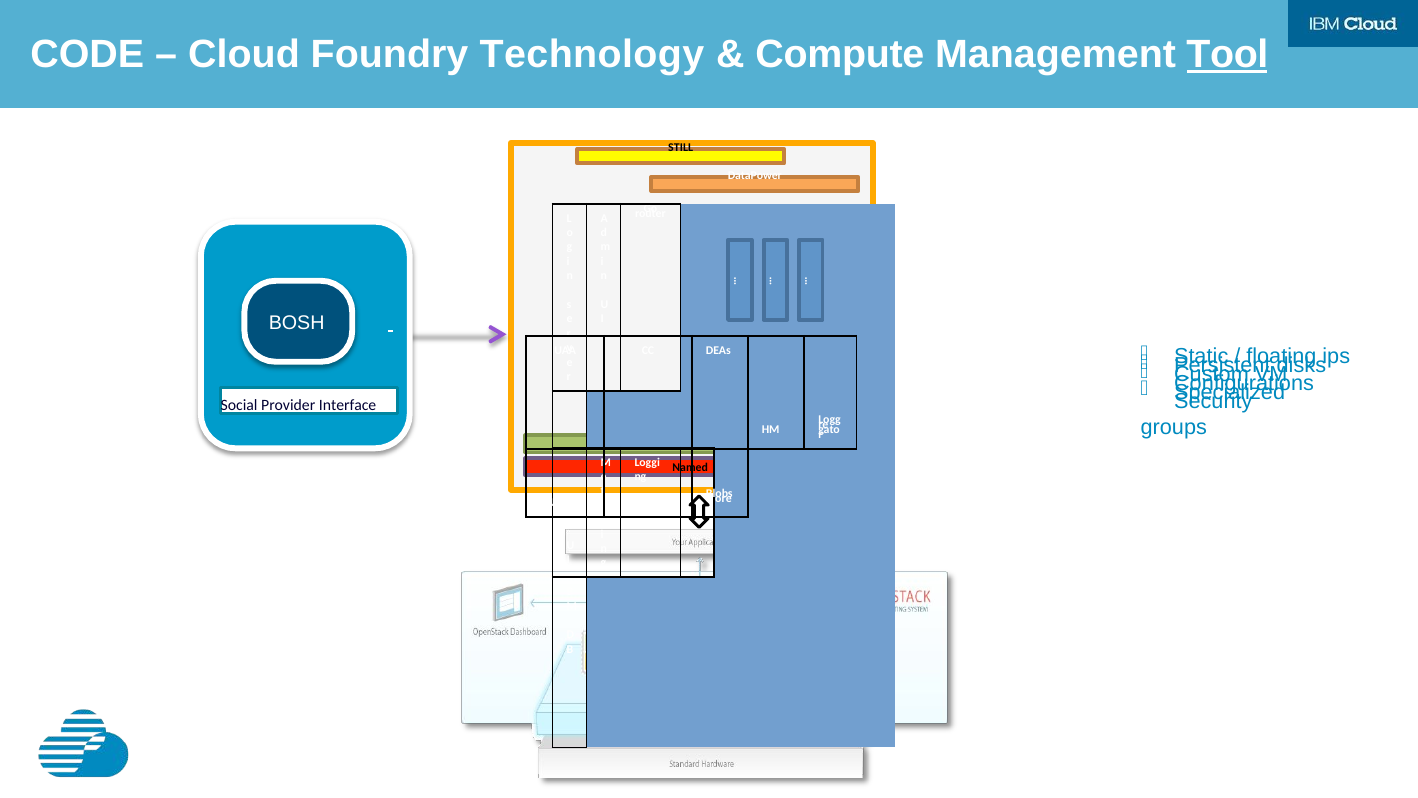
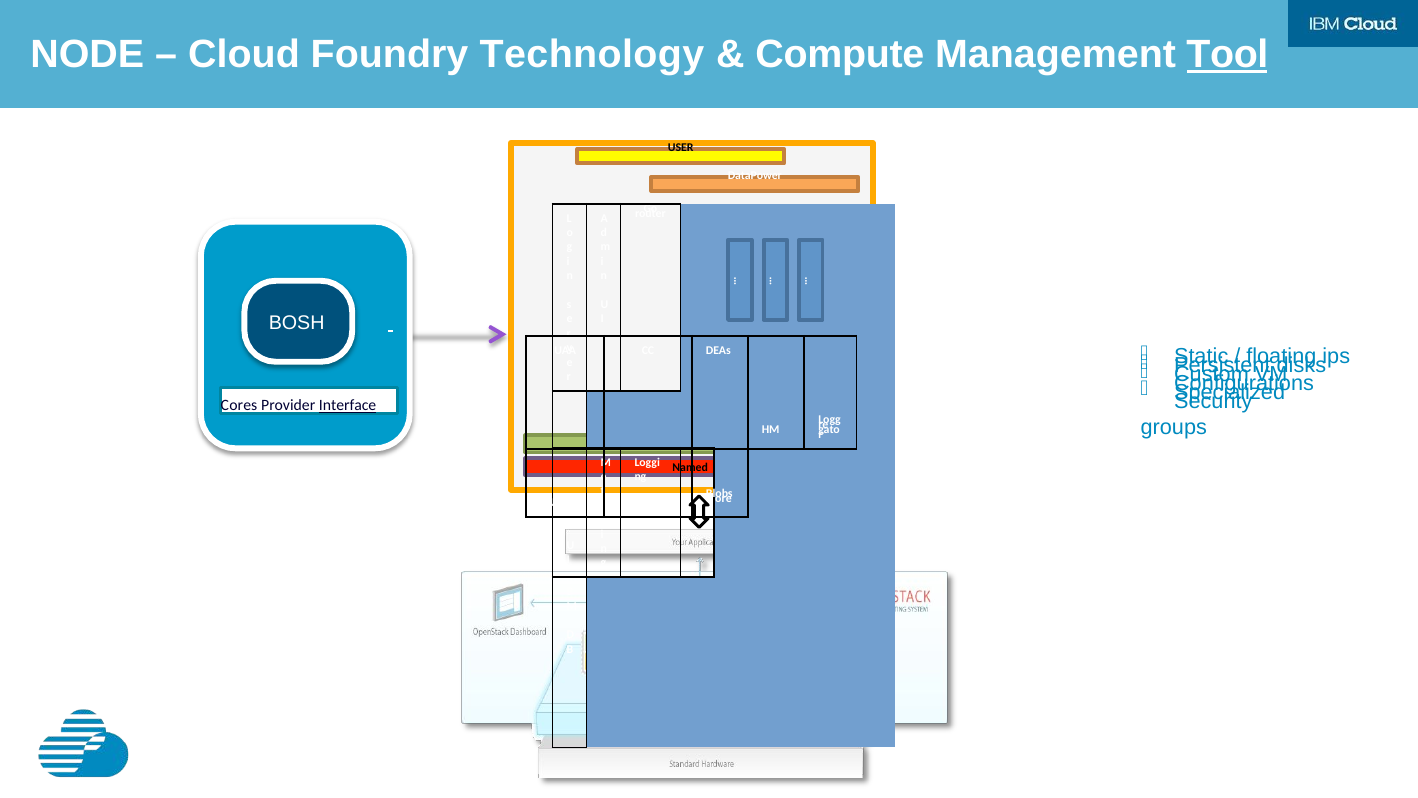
CODE: CODE -> NODE (87, 54)
STILL: STILL -> USER (681, 148)
Social: Social -> Cores (239, 405)
Interface underline: none -> present (348, 405)
